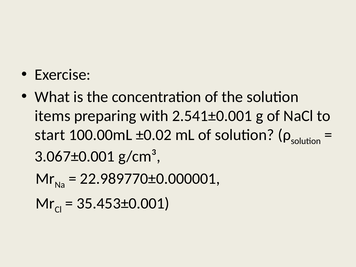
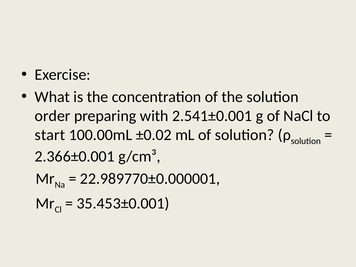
items: items -> order (53, 116)
3.067±0.001: 3.067±0.001 -> 2.366±0.001 (75, 156)
